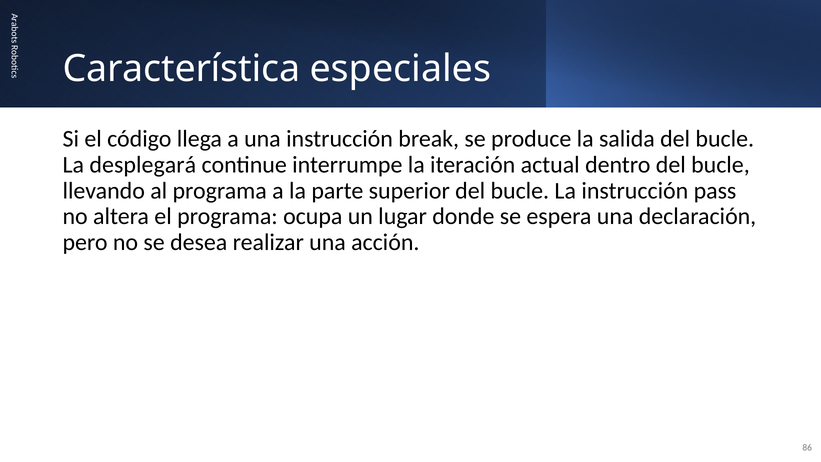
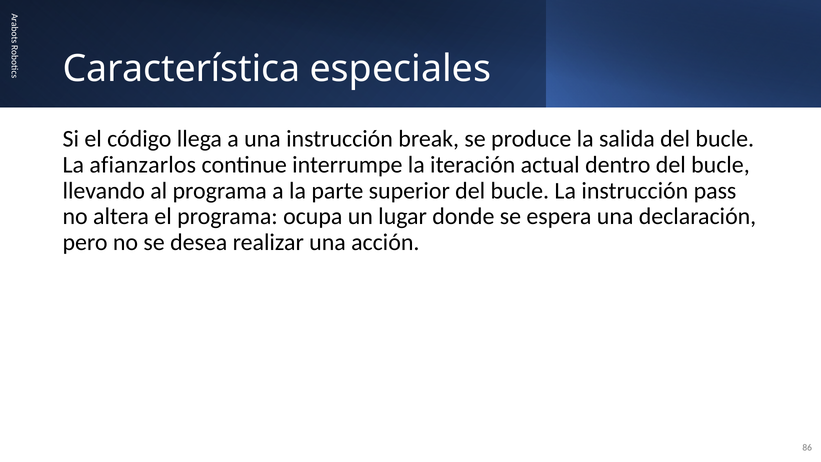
desplegará: desplegará -> afianzarlos (143, 165)
